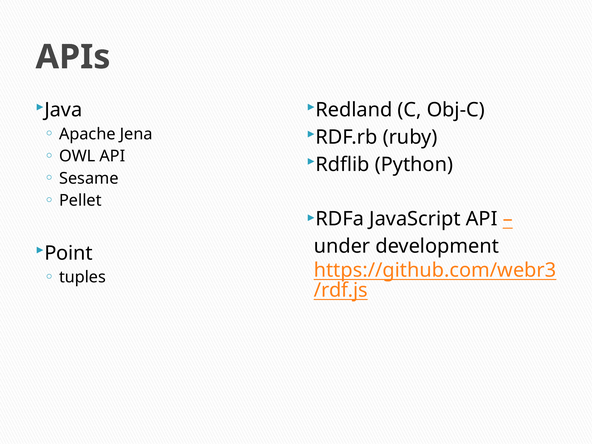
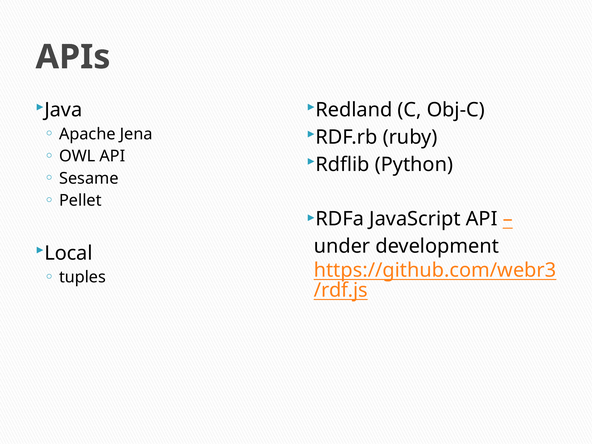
Point: Point -> Local (68, 253)
